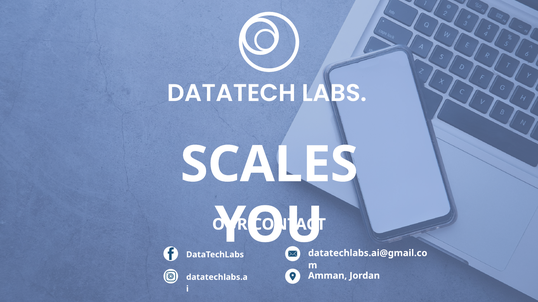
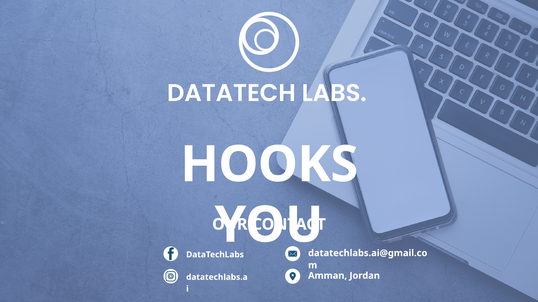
SCALES: SCALES -> HOOKS (269, 165)
